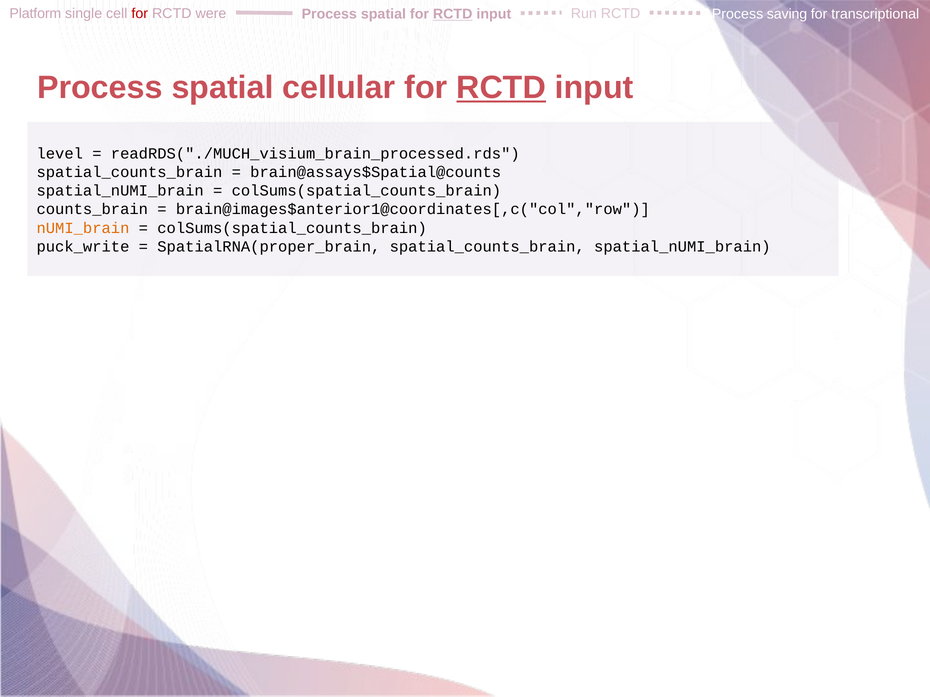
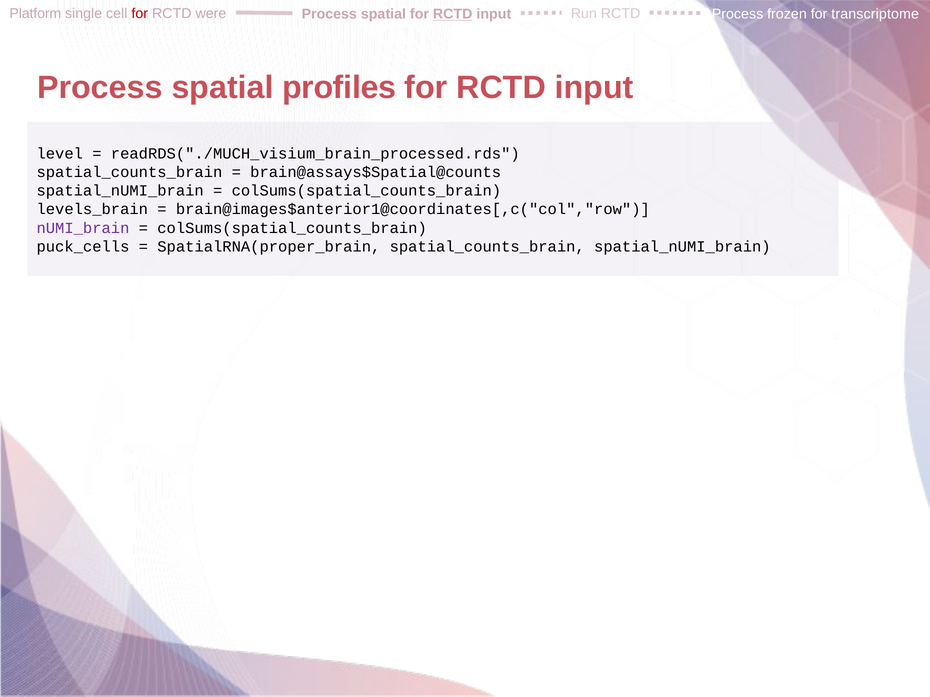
saving: saving -> frozen (787, 14)
transcriptional: transcriptional -> transcriptome (875, 14)
cellular: cellular -> profiles (339, 88)
RCTD underline: present -> none (501, 88)
counts_brain: counts_brain -> levels_brain (92, 209)
nUMI_brain colour: orange -> purple (83, 228)
puck_write: puck_write -> puck_cells (83, 247)
